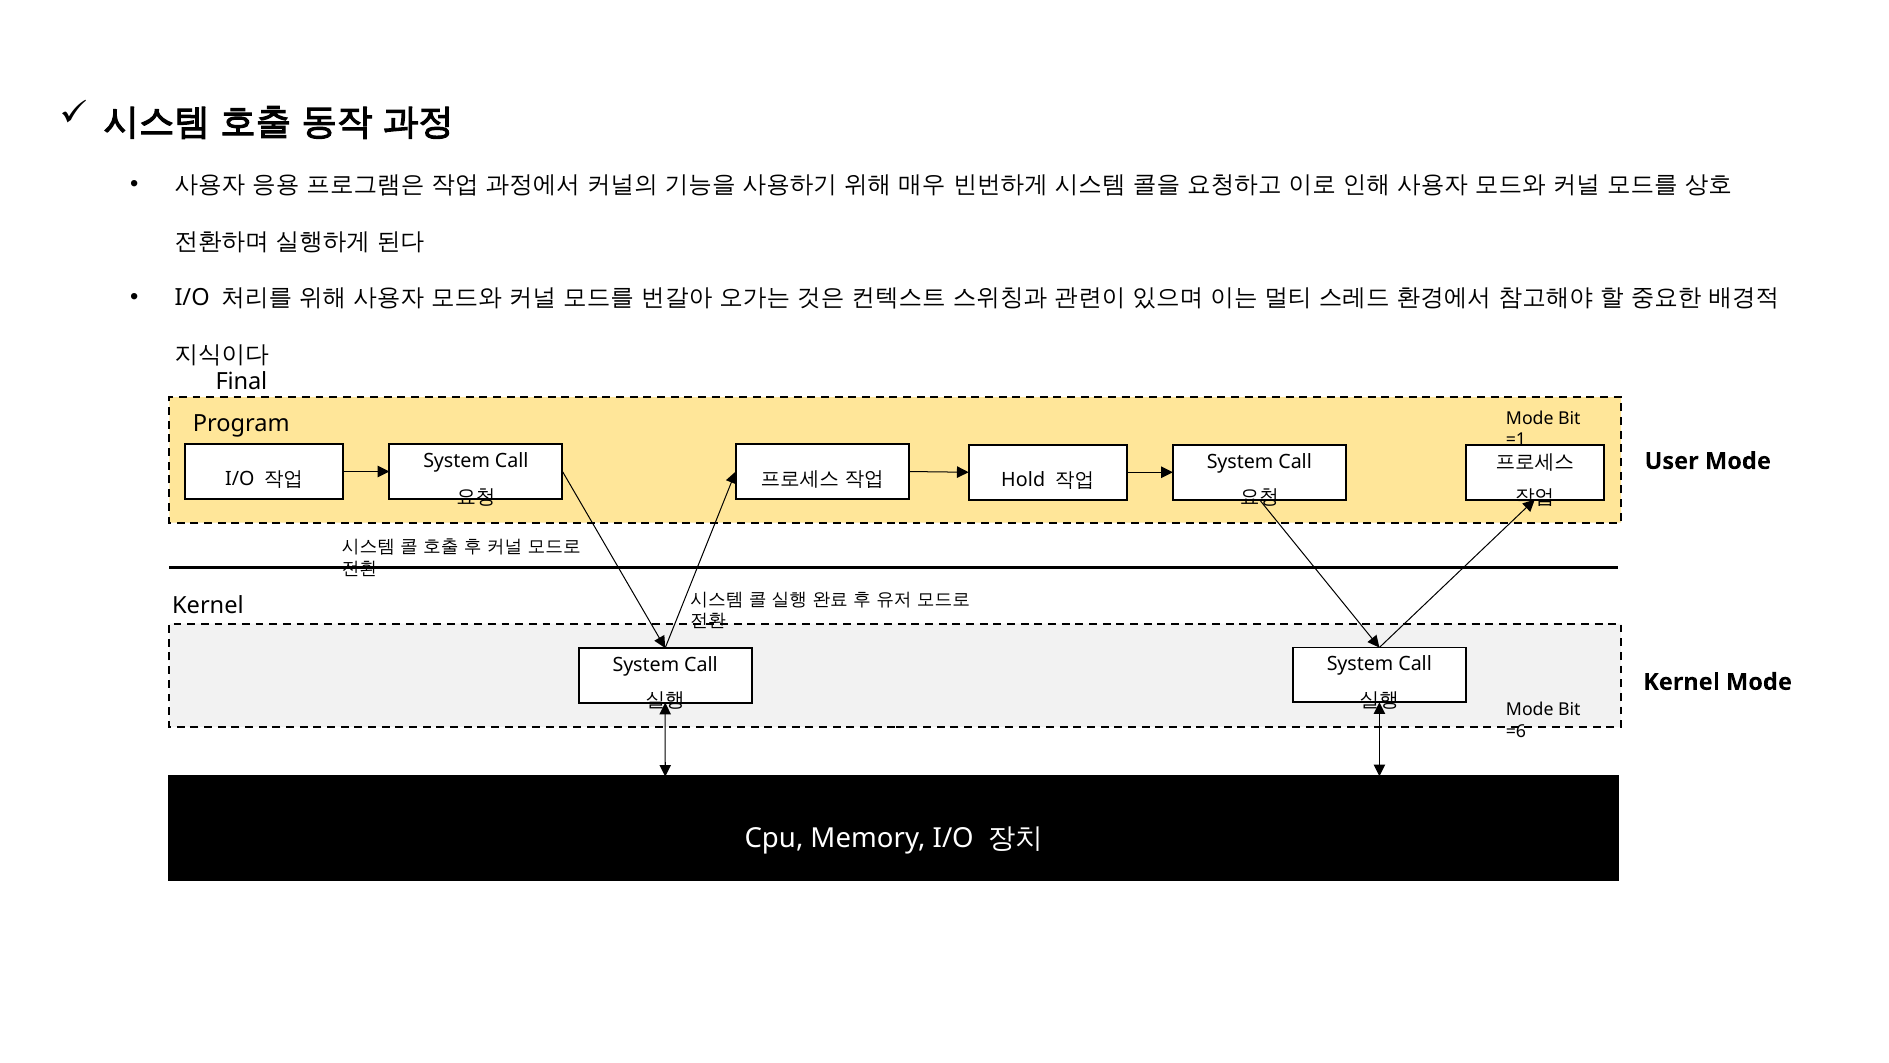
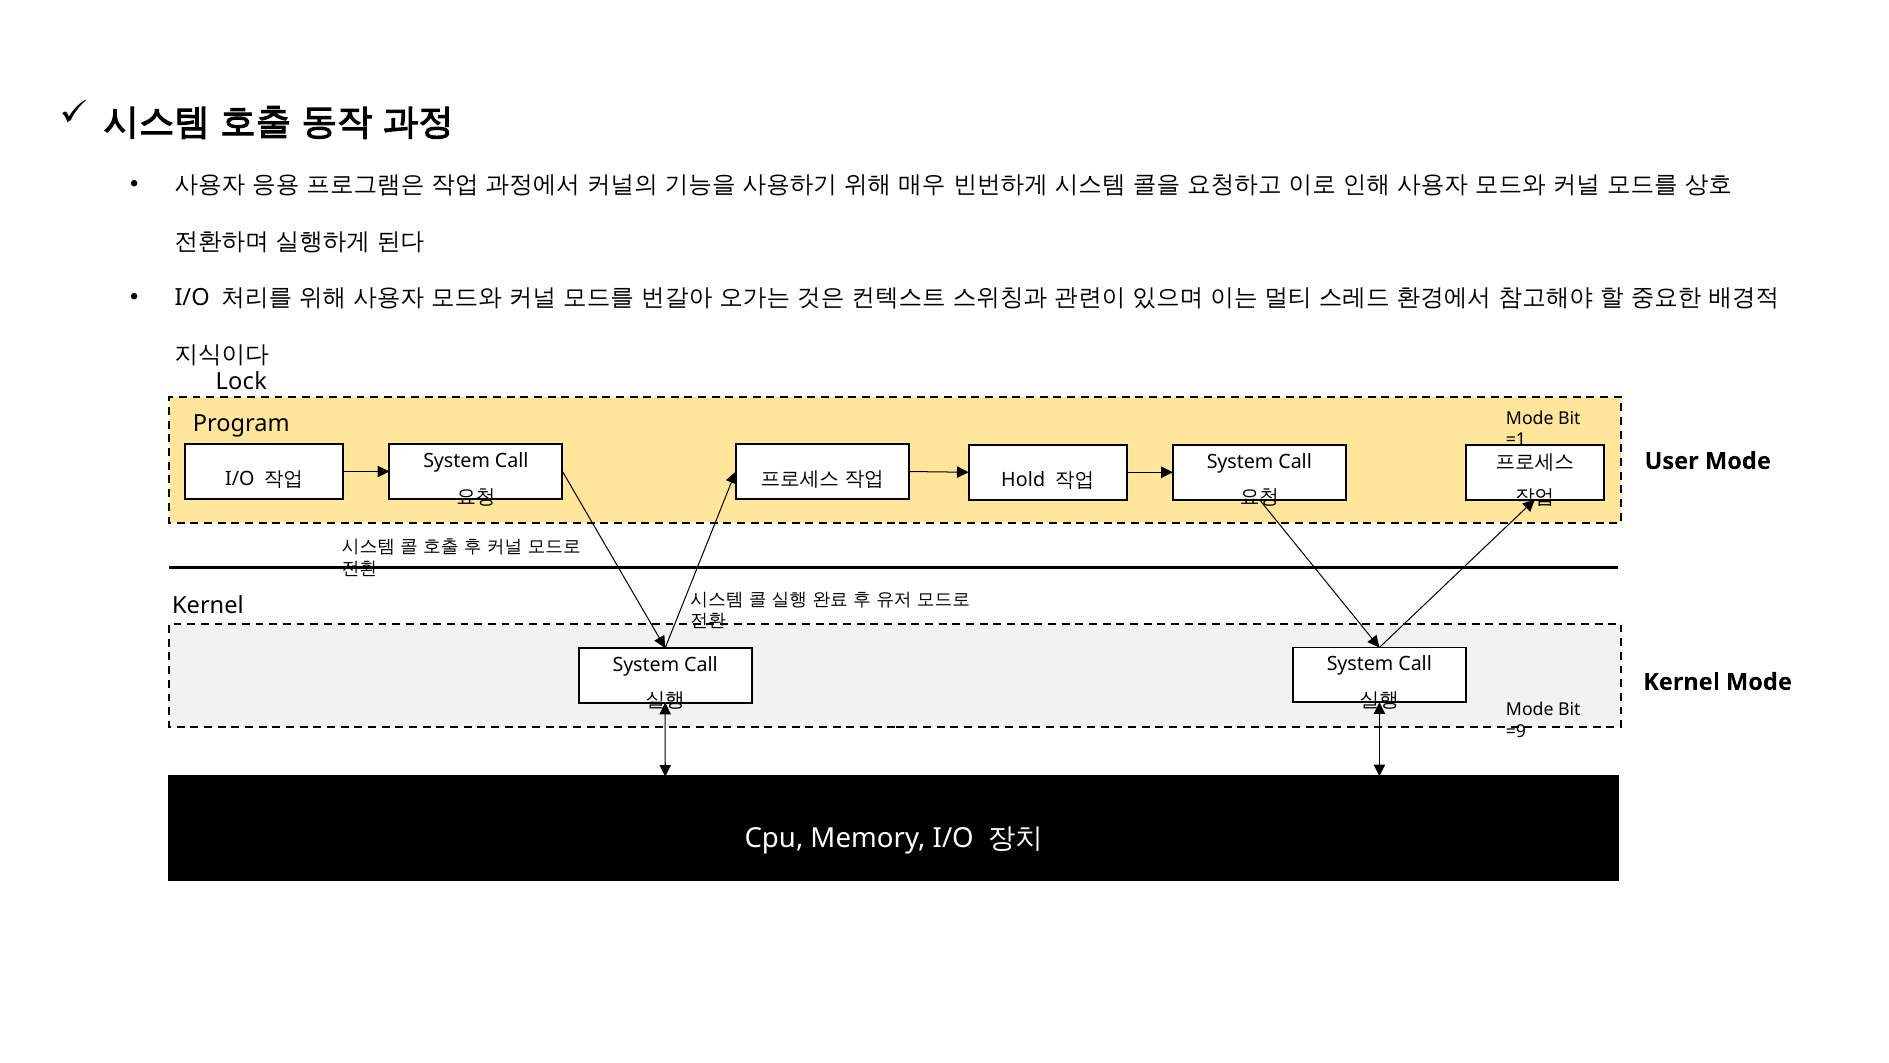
Final: Final -> Lock (241, 381)
=6: =6 -> =9 (1516, 731)
